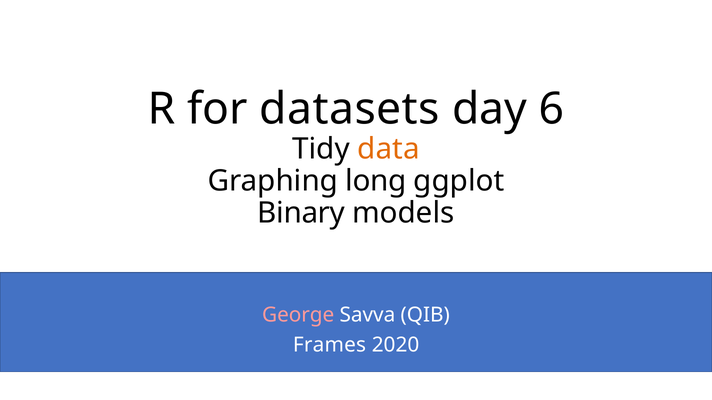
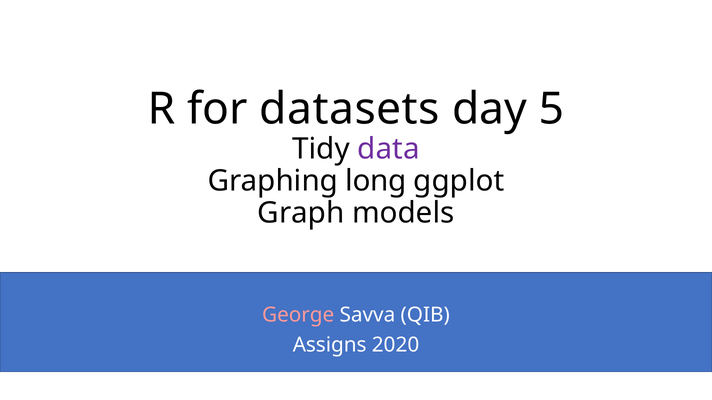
6: 6 -> 5 (551, 109)
data colour: orange -> purple (389, 149)
Binary: Binary -> Graph (301, 213)
Frames: Frames -> Assigns (330, 345)
